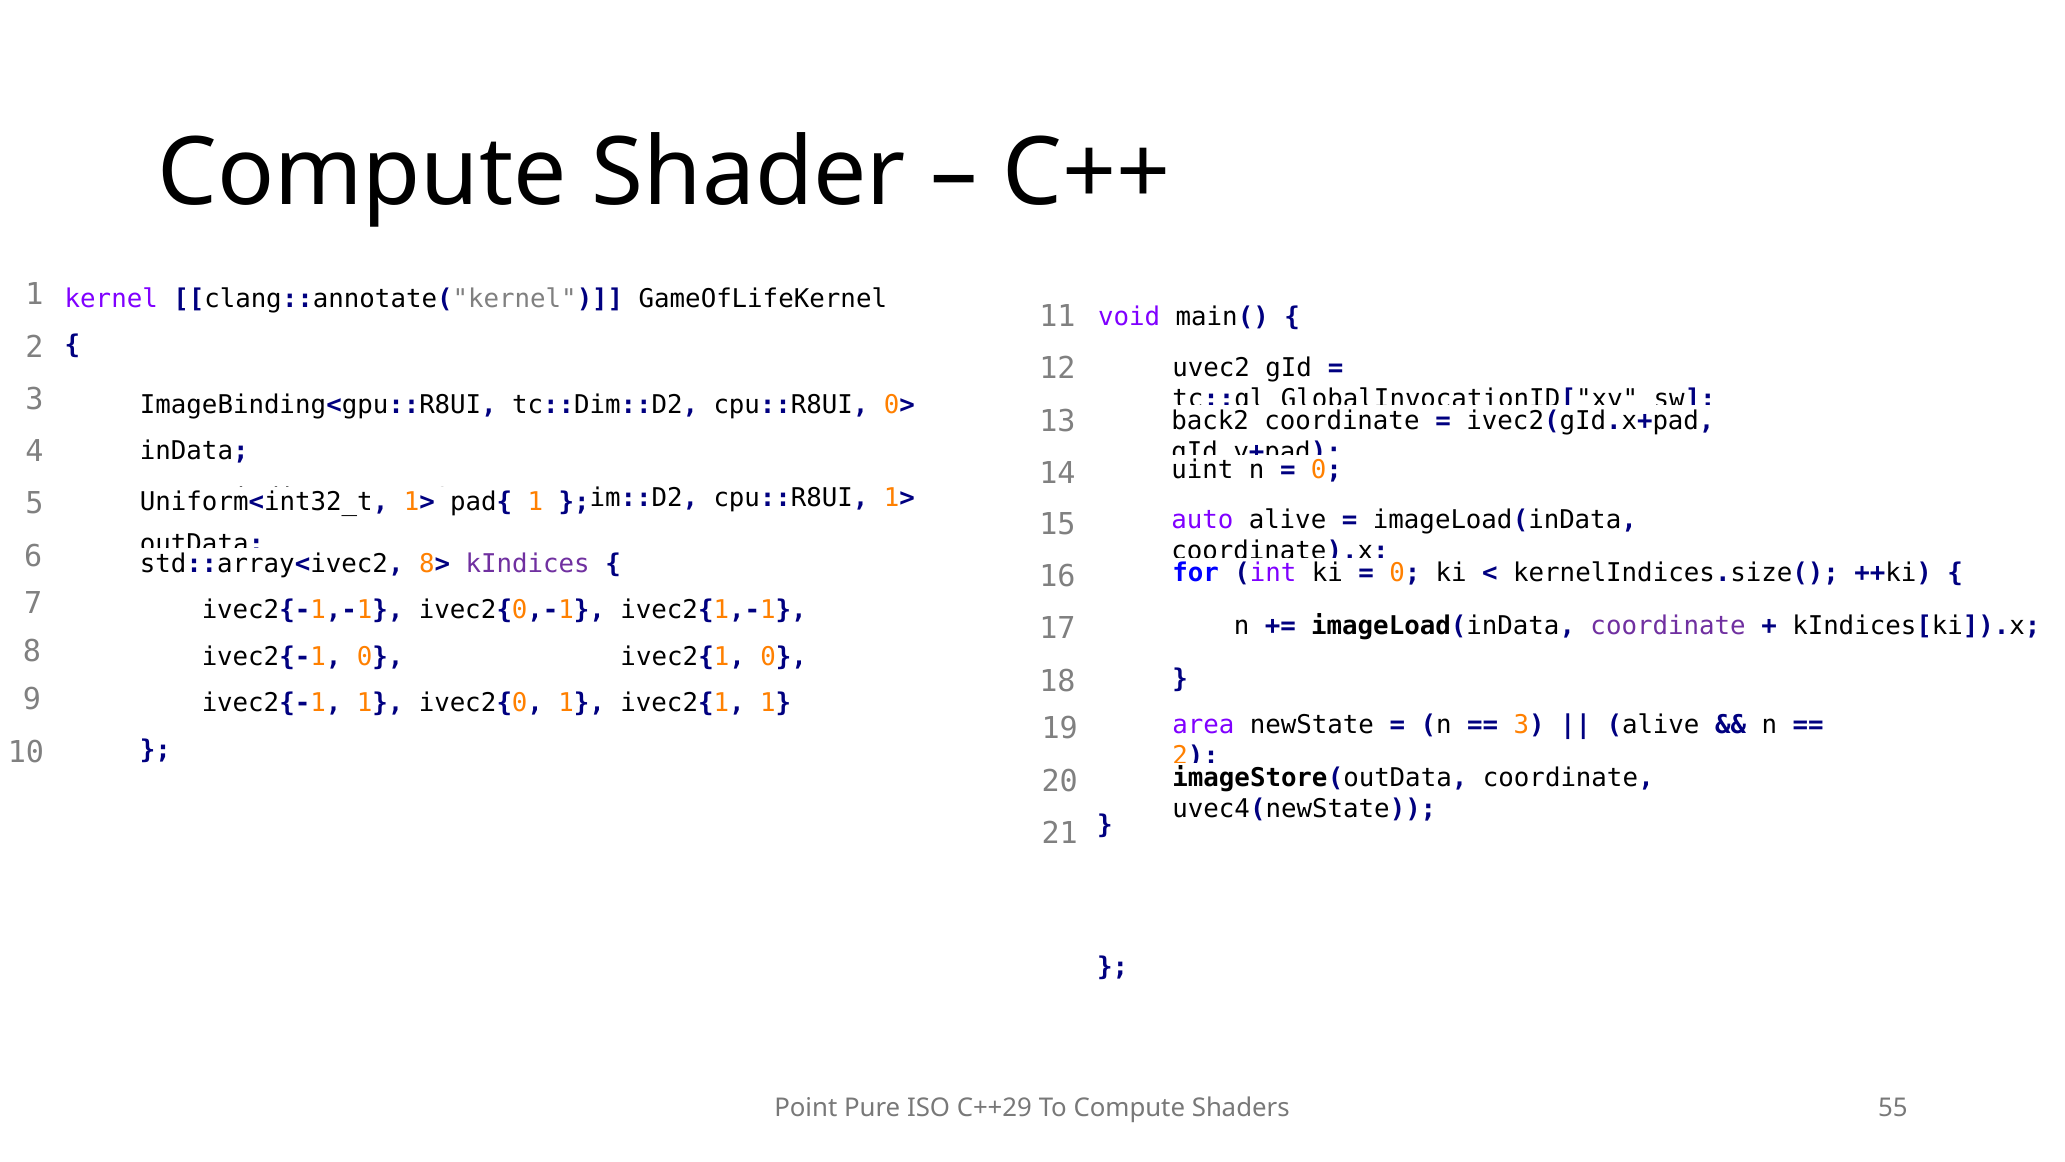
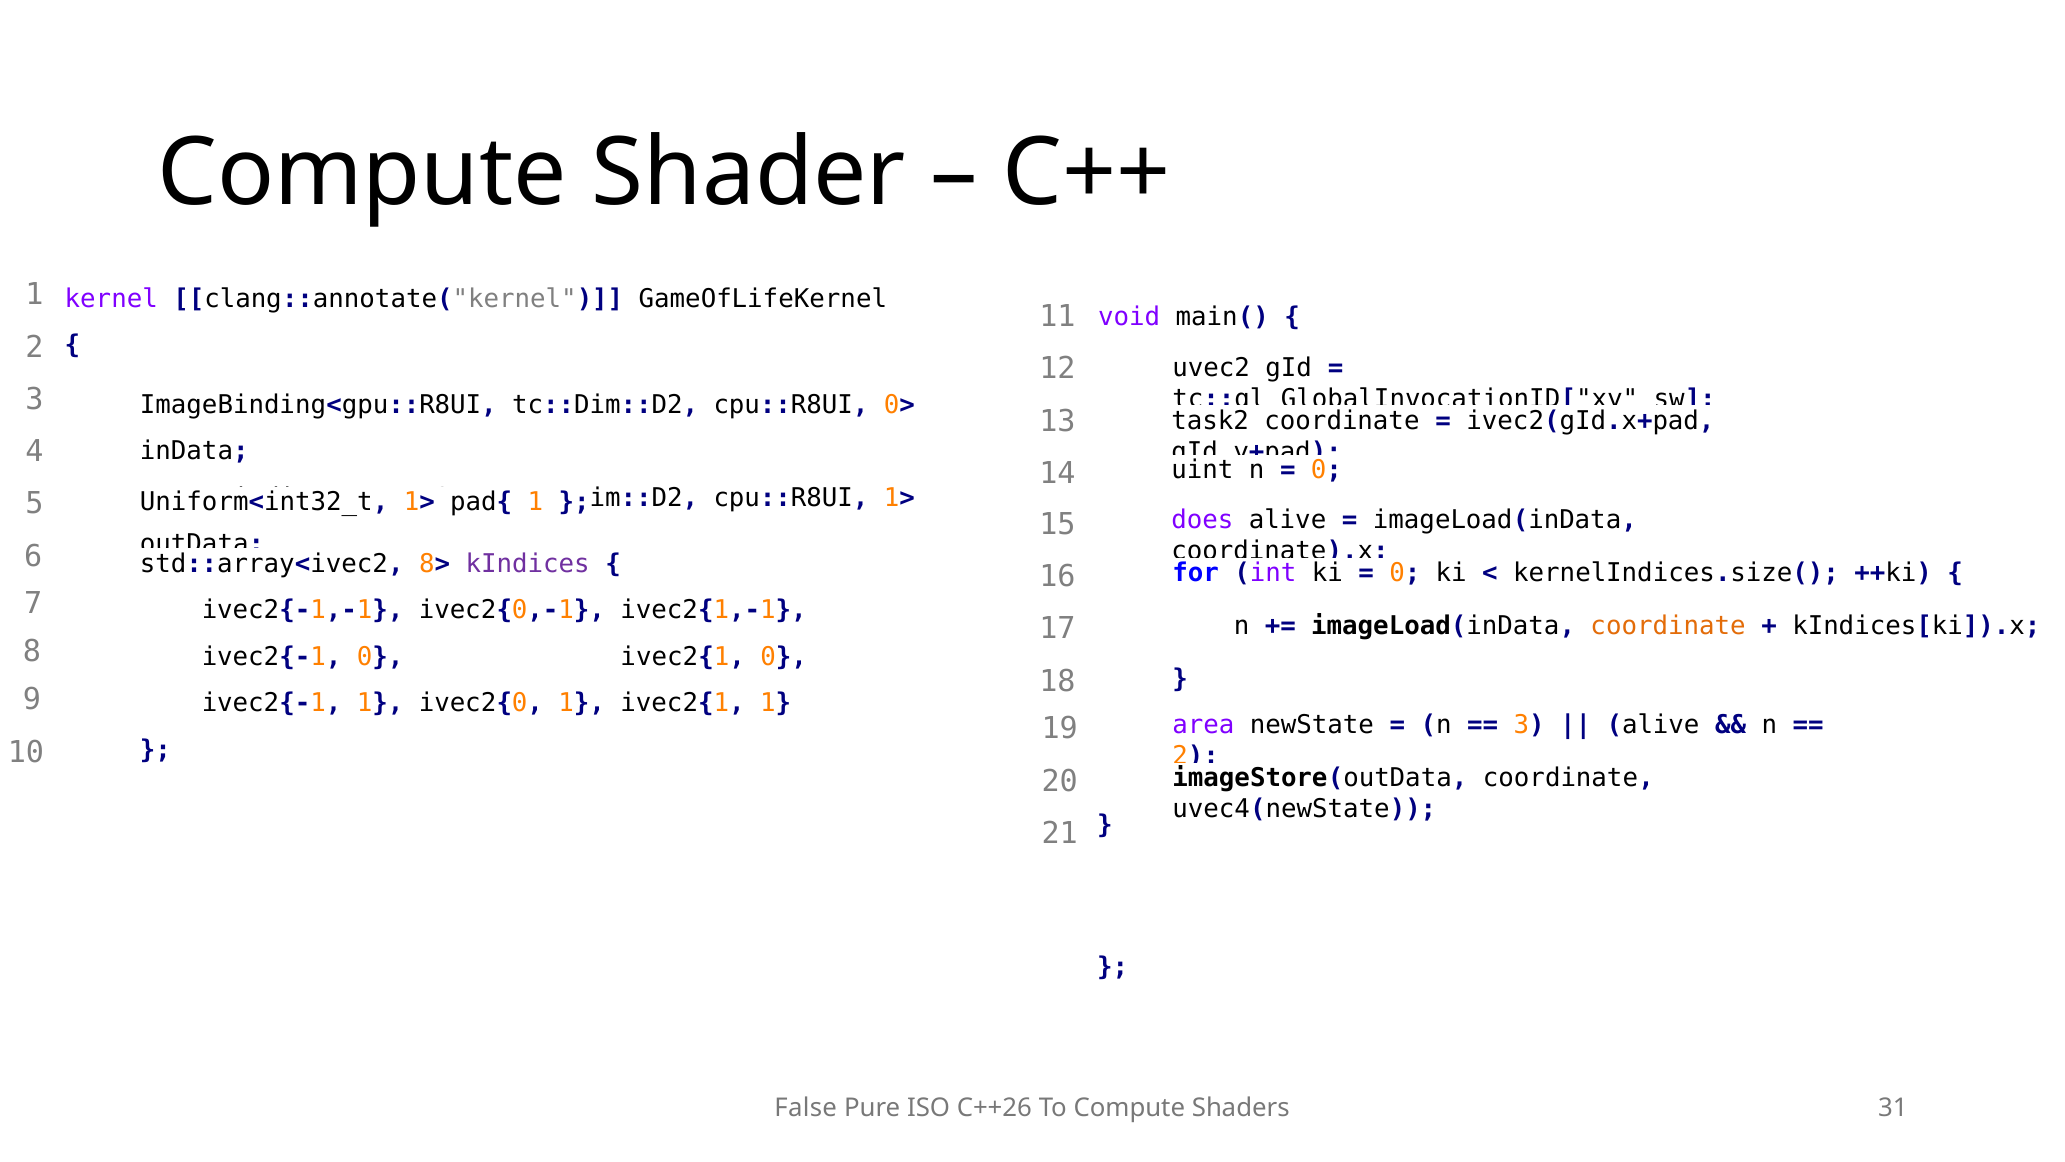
back2: back2 -> task2 (1210, 420)
auto: auto -> does (1202, 520)
coordinate colour: purple -> orange (1668, 625)
Point: Point -> False (806, 1107)
C++29: C++29 -> C++26 (994, 1107)
55: 55 -> 31 (1893, 1107)
